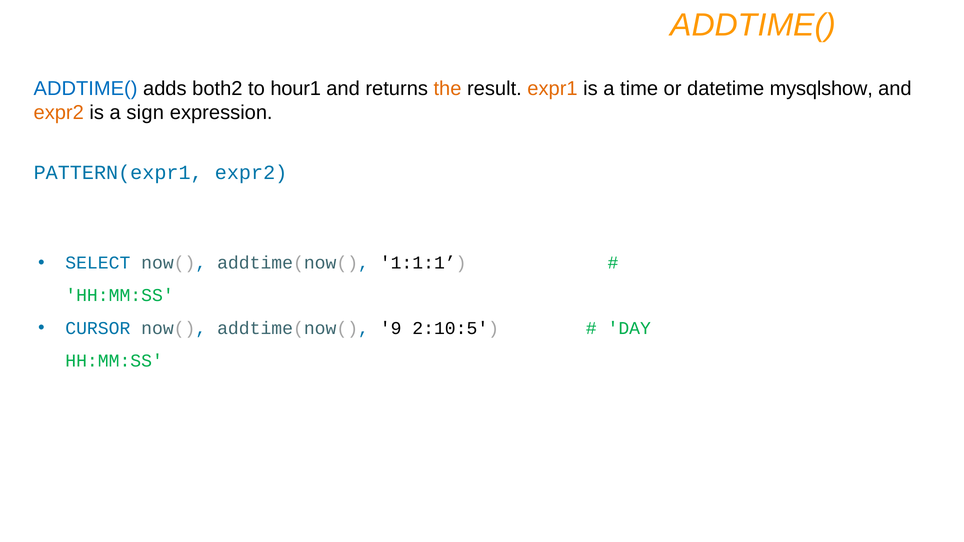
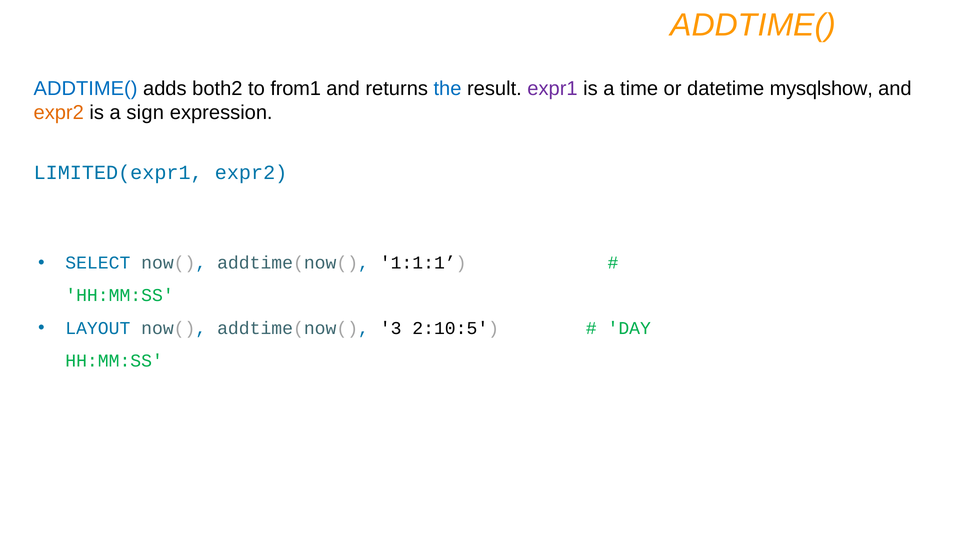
hour1: hour1 -> from1 (296, 89)
the colour: orange -> blue (448, 89)
expr1 colour: orange -> purple (552, 89)
PATTERN(expr1: PATTERN(expr1 -> LIMITED(expr1 (118, 173)
CURSOR: CURSOR -> LAYOUT (98, 328)
9: 9 -> 3 (391, 328)
